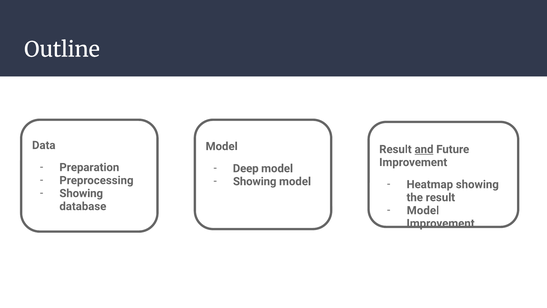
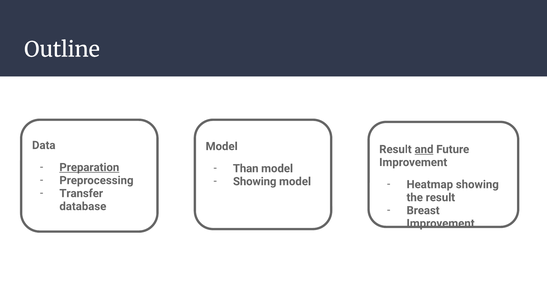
Preparation underline: none -> present (89, 167)
Deep: Deep -> Than (246, 168)
Showing: Showing -> Transfer (81, 193)
Model: Model -> Breast (423, 210)
